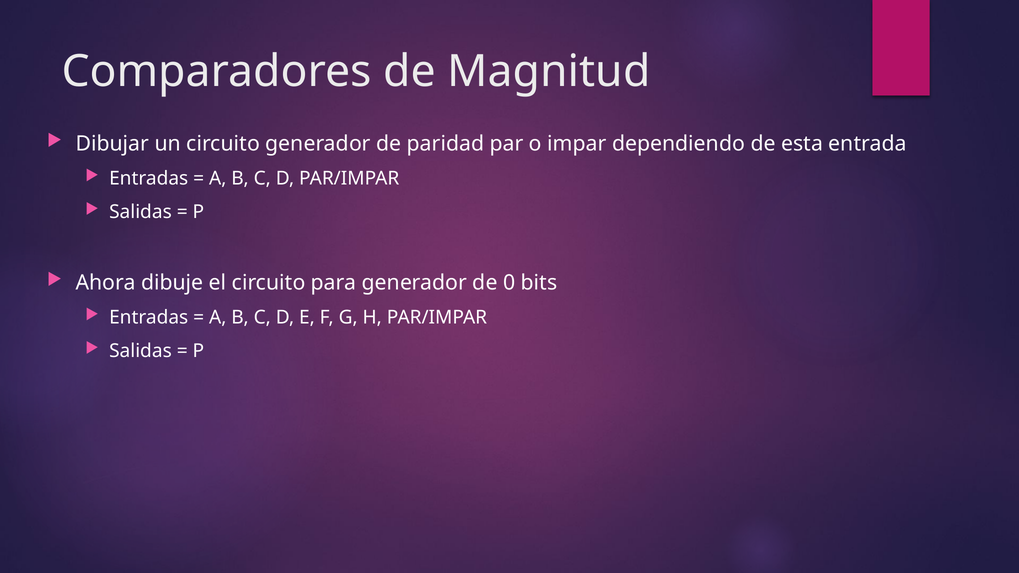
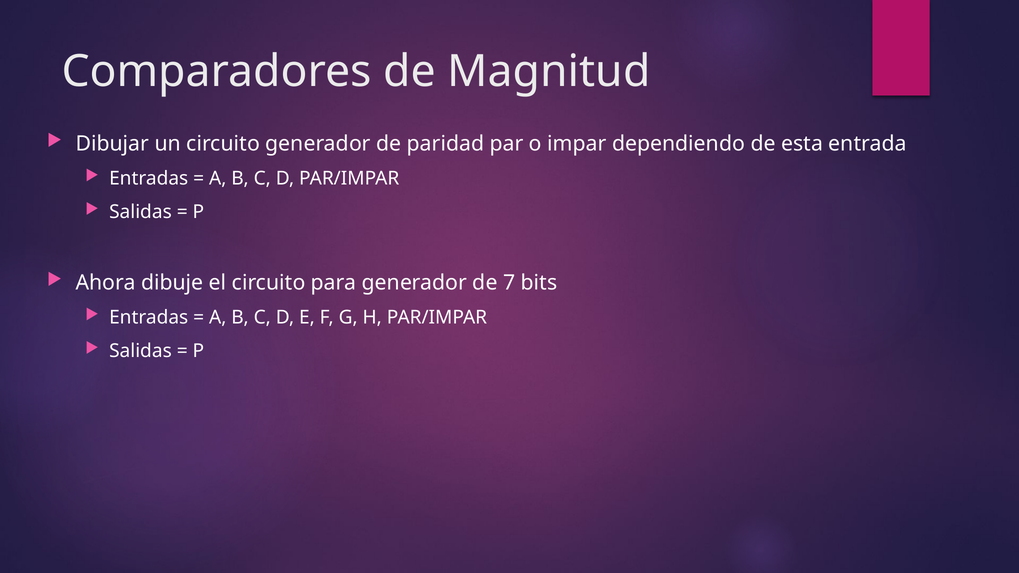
0: 0 -> 7 (509, 283)
